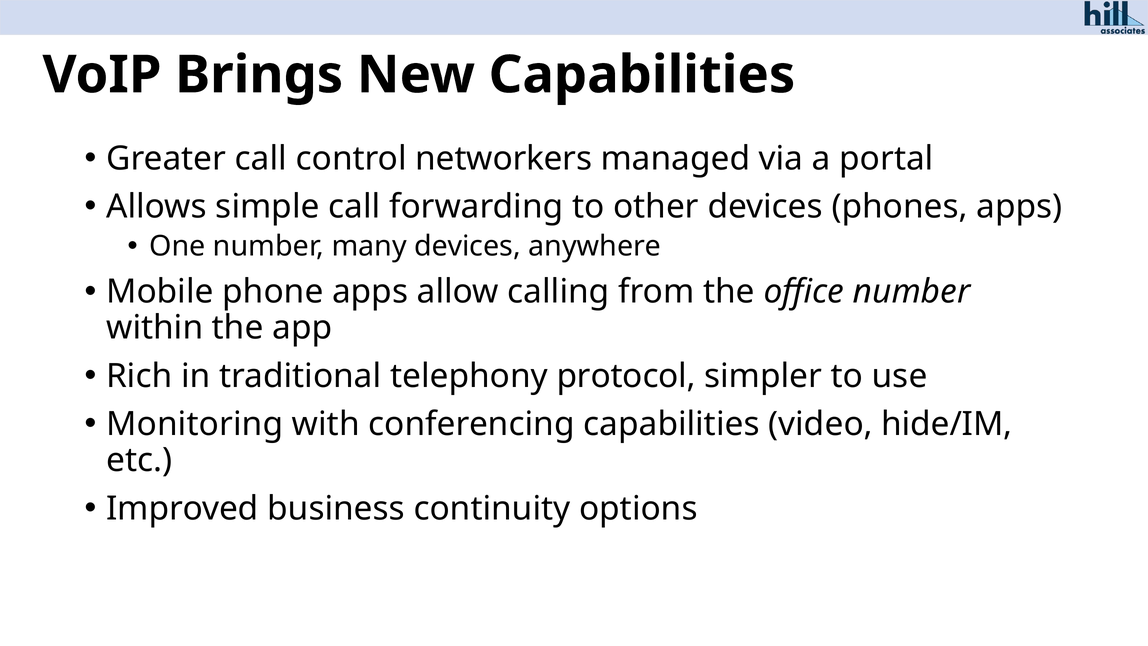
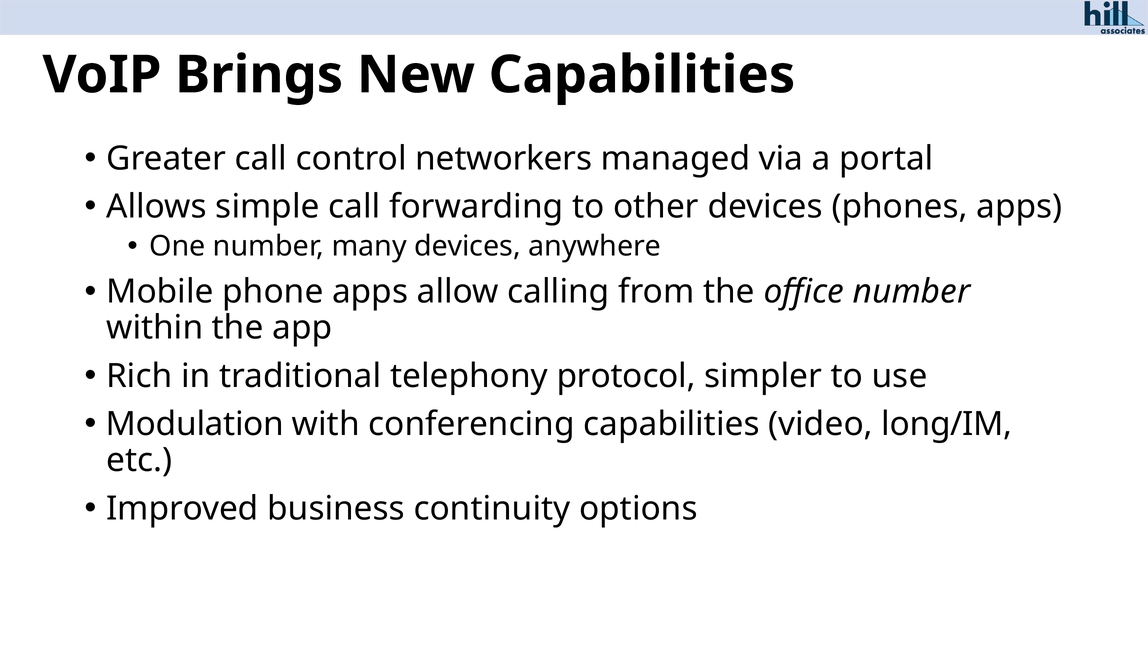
Monitoring: Monitoring -> Modulation (195, 424)
hide/IM: hide/IM -> long/IM (947, 424)
